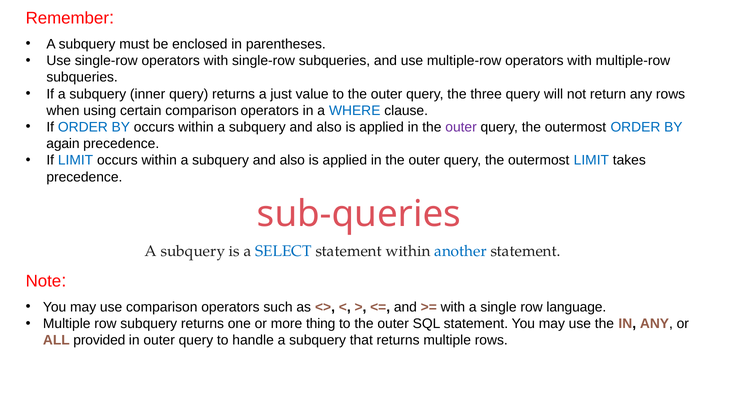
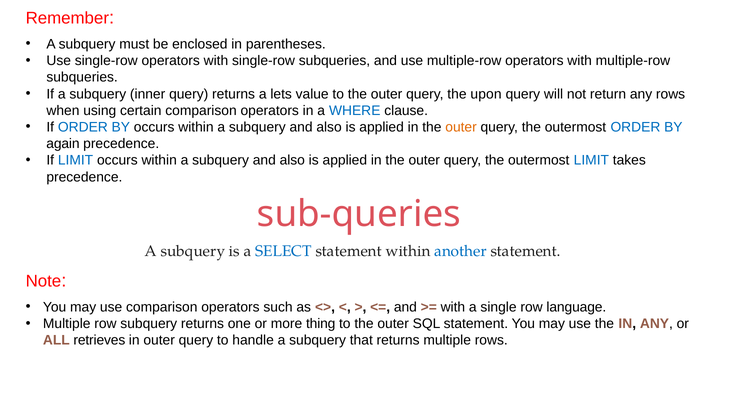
just: just -> lets (281, 94)
three: three -> upon (486, 94)
outer colour: purple -> orange (461, 127)
provided: provided -> retrieves (99, 340)
